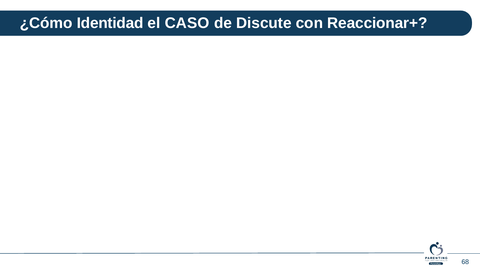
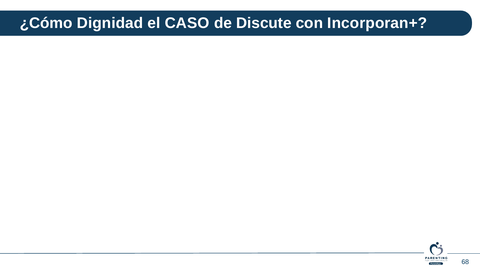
Identidad: Identidad -> Dignidad (110, 23)
Reaccionar+: Reaccionar+ -> Incorporan+ (377, 23)
